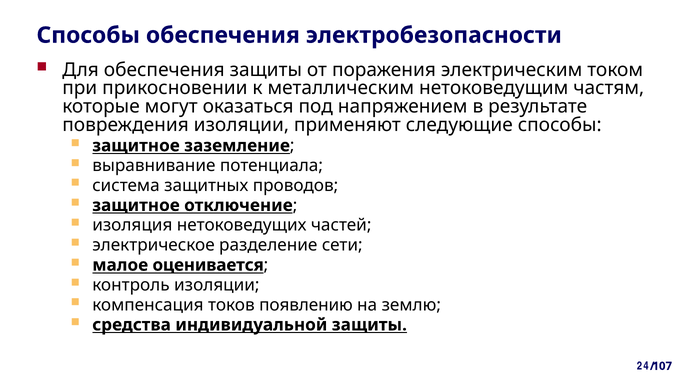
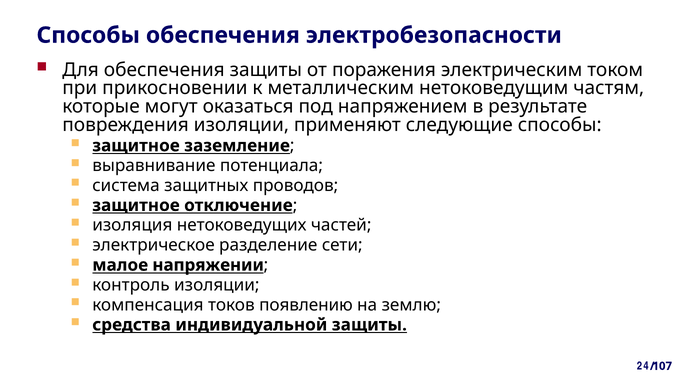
оценивается: оценивается -> напряжении (208, 265)
